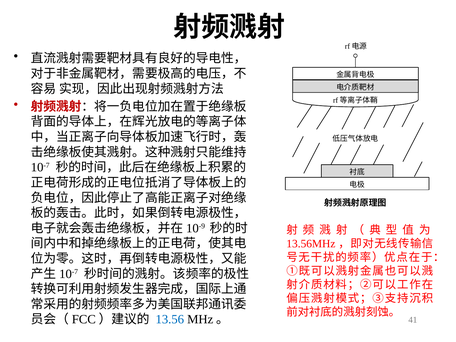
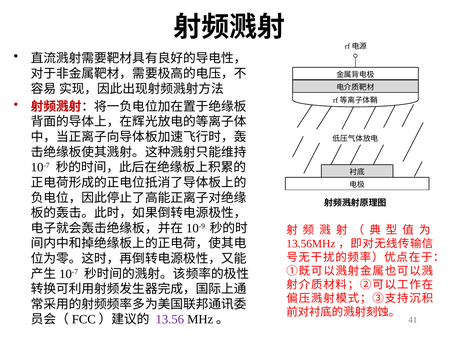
13.56 colour: blue -> purple (170, 319)
